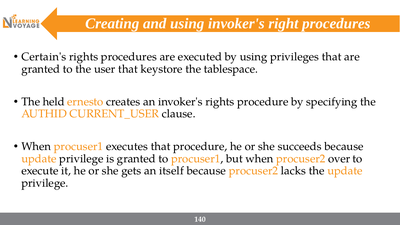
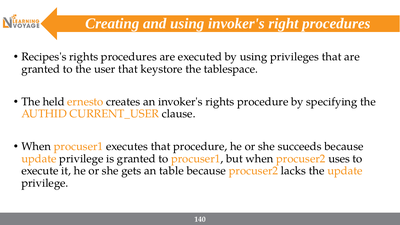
Certain's: Certain's -> Recipes's (44, 57)
over: over -> uses (339, 159)
itself: itself -> table (171, 171)
